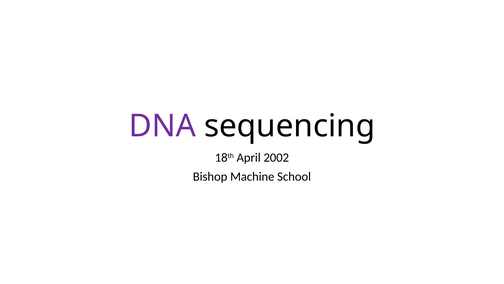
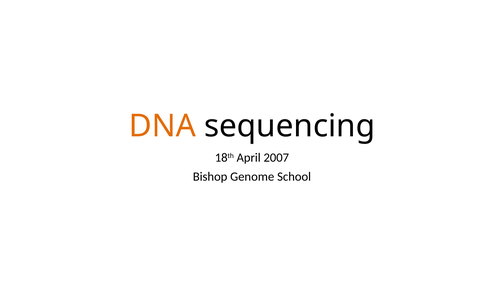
DNA colour: purple -> orange (162, 126)
2002: 2002 -> 2007 (276, 158)
Machine: Machine -> Genome (252, 176)
